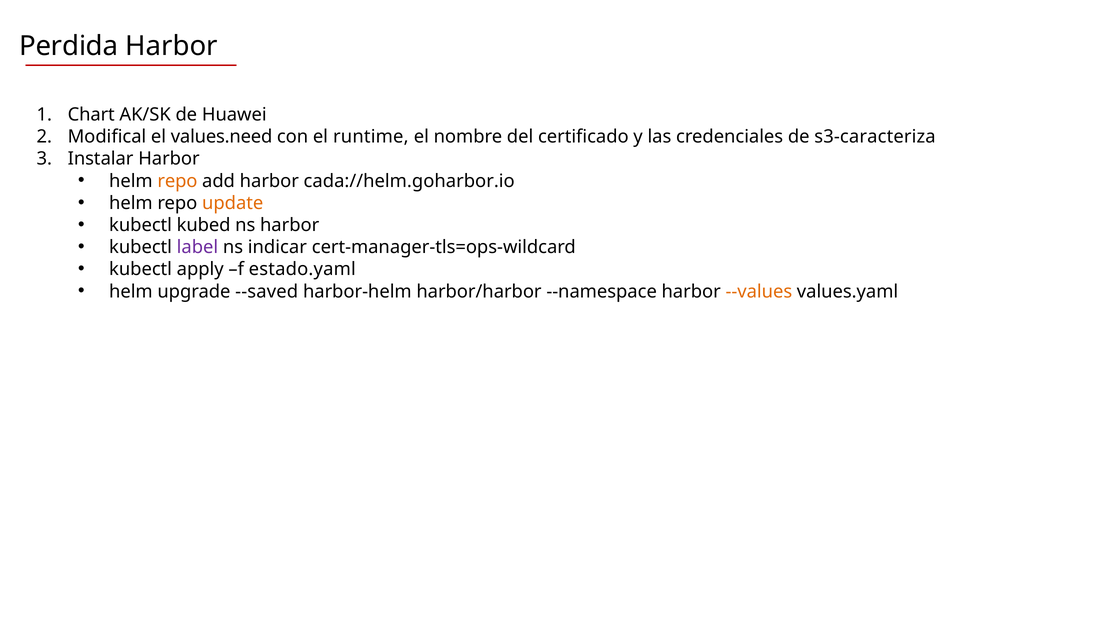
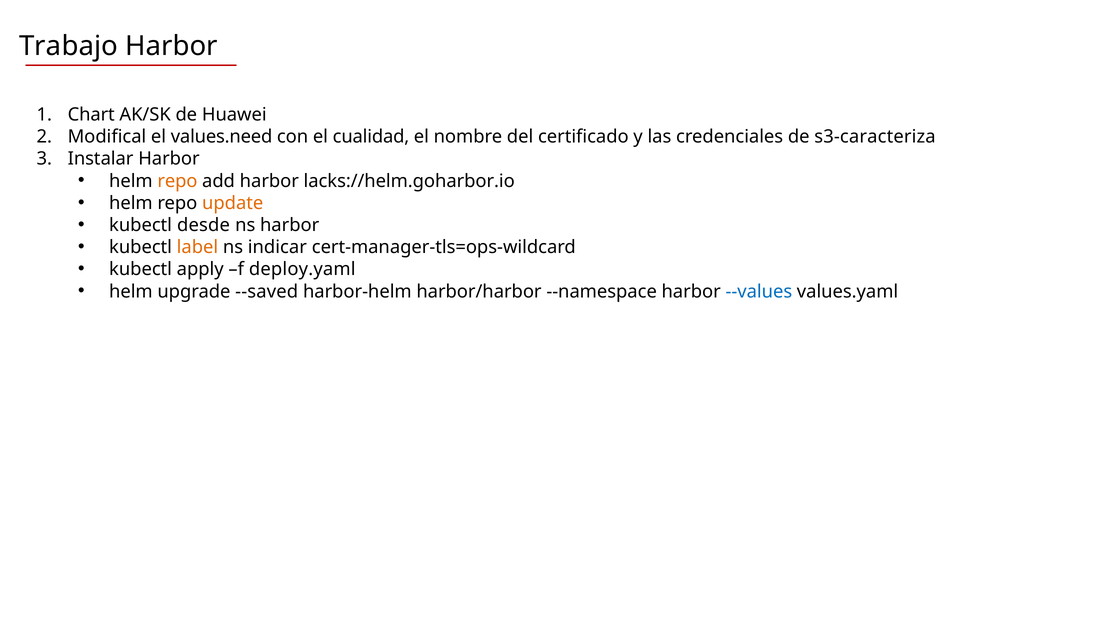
Perdida: Perdida -> Trabajo (69, 46)
runtime: runtime -> cualidad (371, 137)
cada://helm.goharbor.io: cada://helm.goharbor.io -> lacks://helm.goharbor.io (409, 181)
kubed: kubed -> desde (203, 225)
label colour: purple -> orange (197, 247)
estado.yaml: estado.yaml -> deploy.yaml (302, 269)
--values colour: orange -> blue (759, 291)
